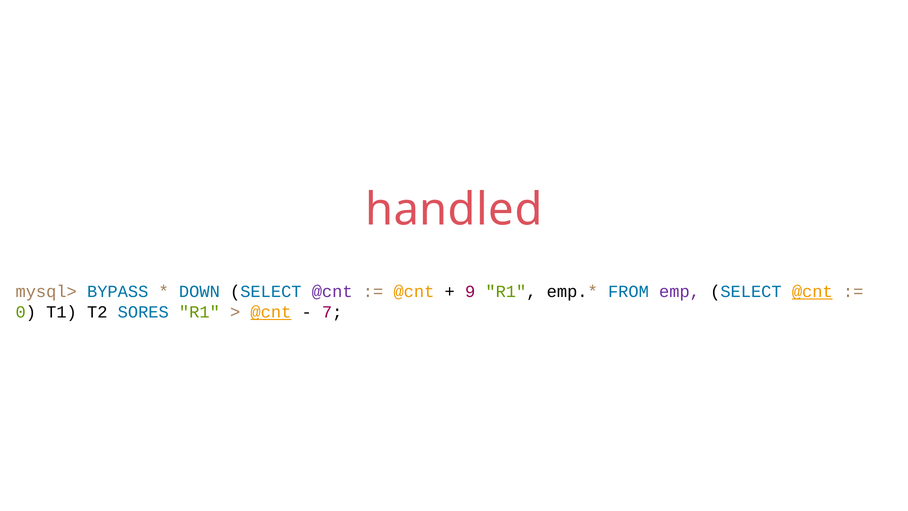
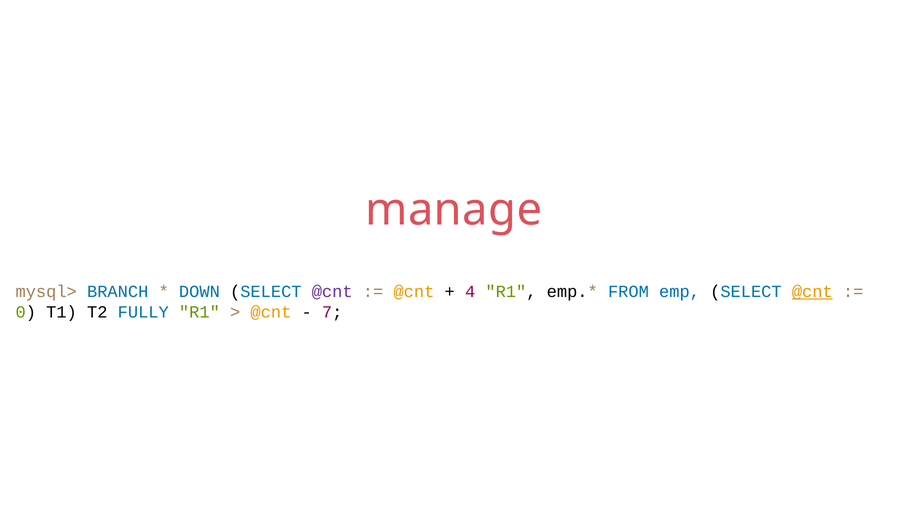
handled: handled -> manage (454, 210)
BYPASS: BYPASS -> BRANCH (118, 292)
9: 9 -> 4 (470, 292)
emp colour: purple -> blue (680, 292)
SORES: SORES -> FULLY (143, 312)
@cnt underline: present -> none (271, 312)
